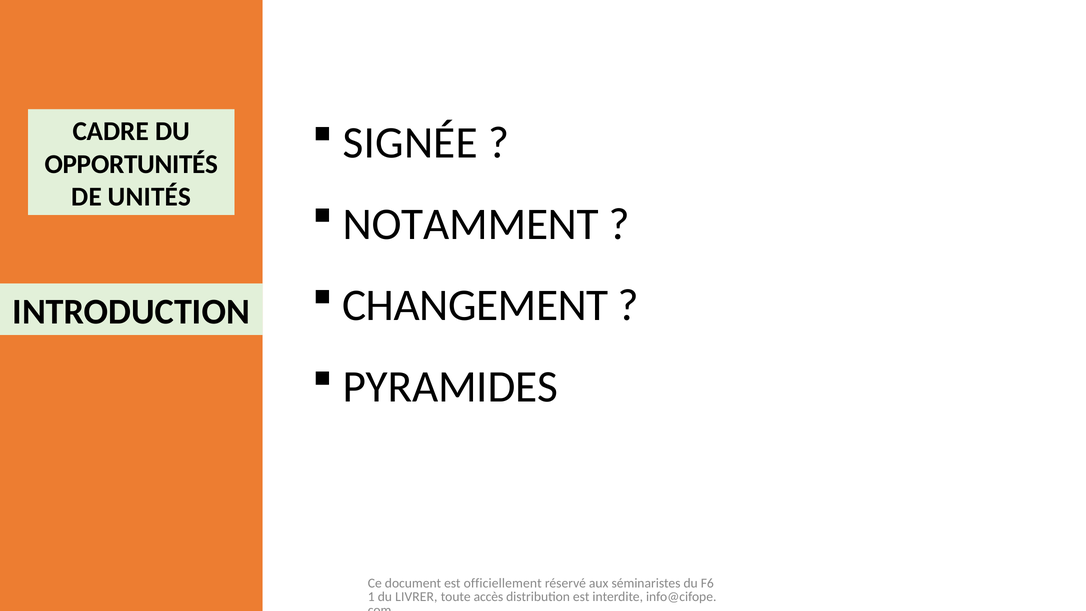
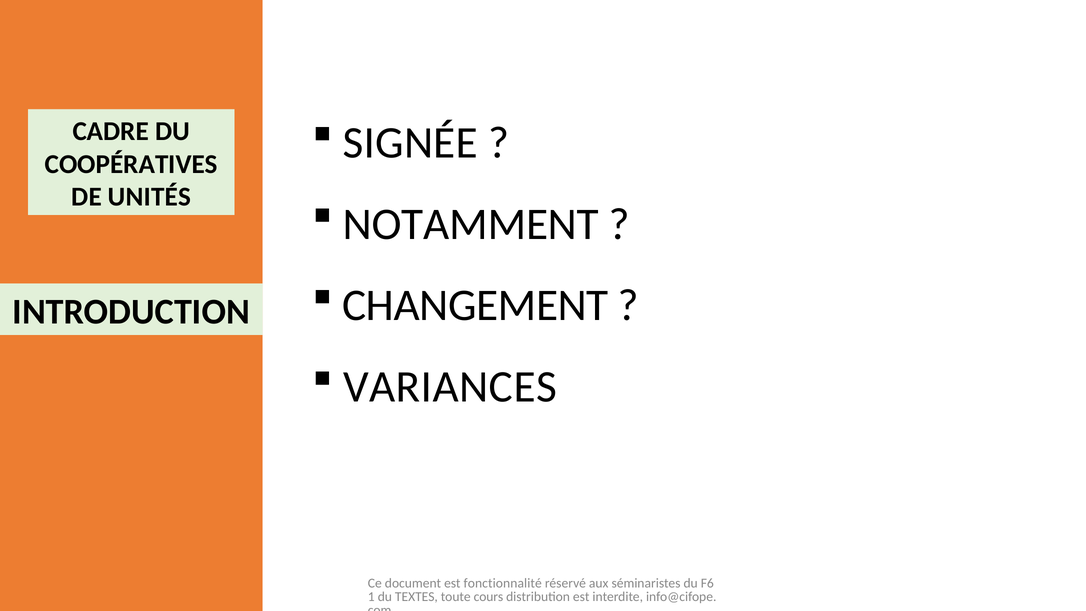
OPPORTUNITÉS: OPPORTUNITÉS -> COOPÉRATIVES (131, 164)
PYRAMIDES: PYRAMIDES -> VARIANCES (450, 387)
officiellement: officiellement -> fonctionnalité (503, 583)
LIVRER: LIVRER -> TEXTES (416, 597)
accès: accès -> cours (488, 597)
